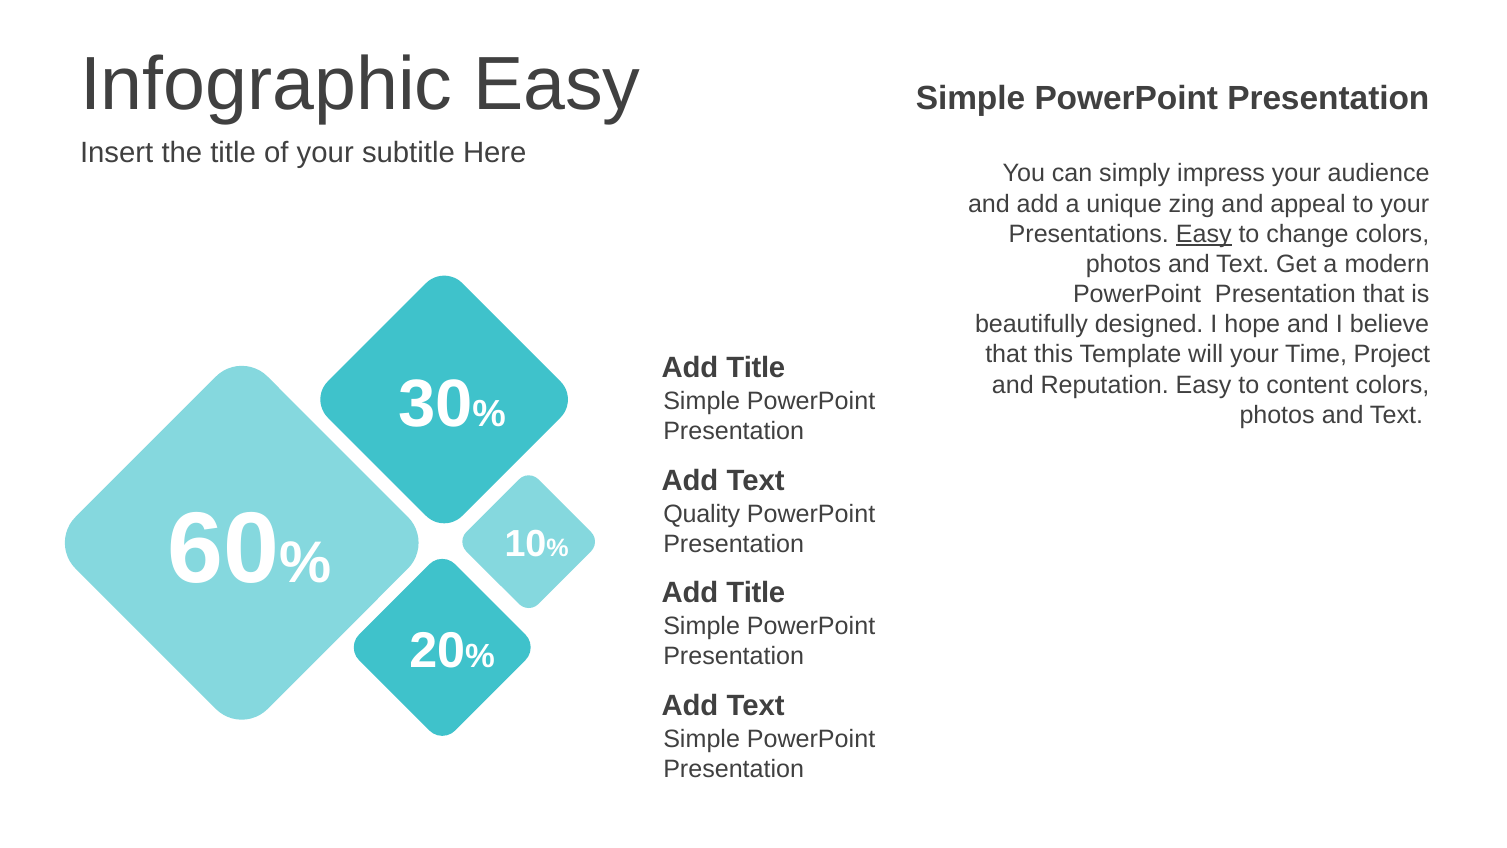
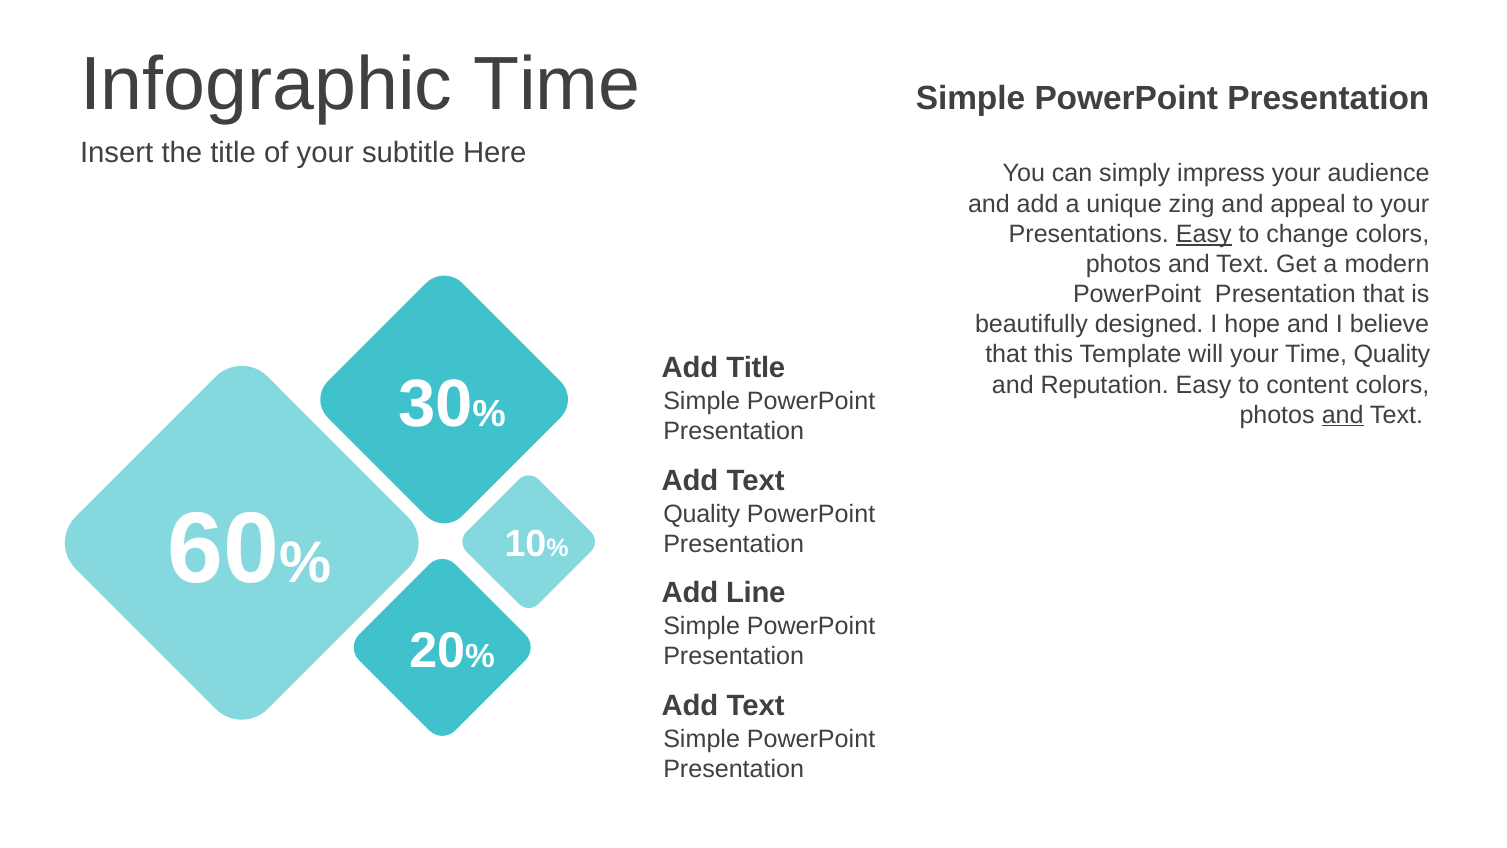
Infographic Easy: Easy -> Time (557, 85)
Time Project: Project -> Quality (1392, 354)
and underline: none -> present (1343, 415)
Title: Title -> Line (756, 593)
